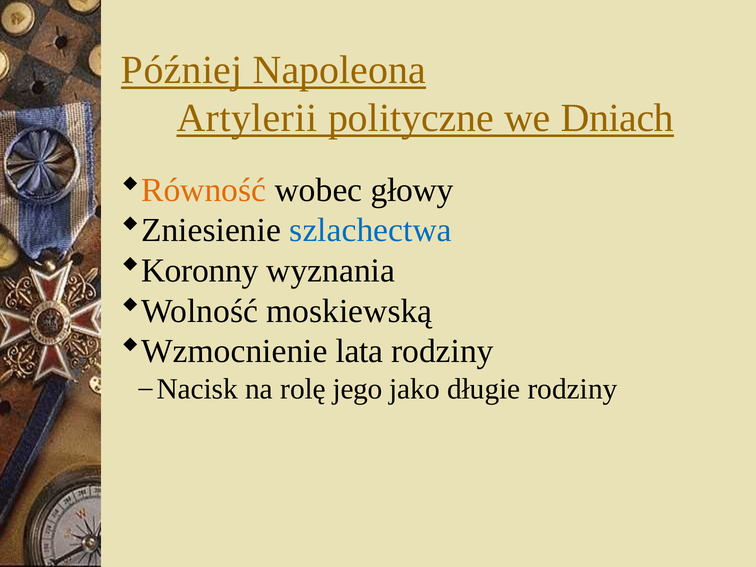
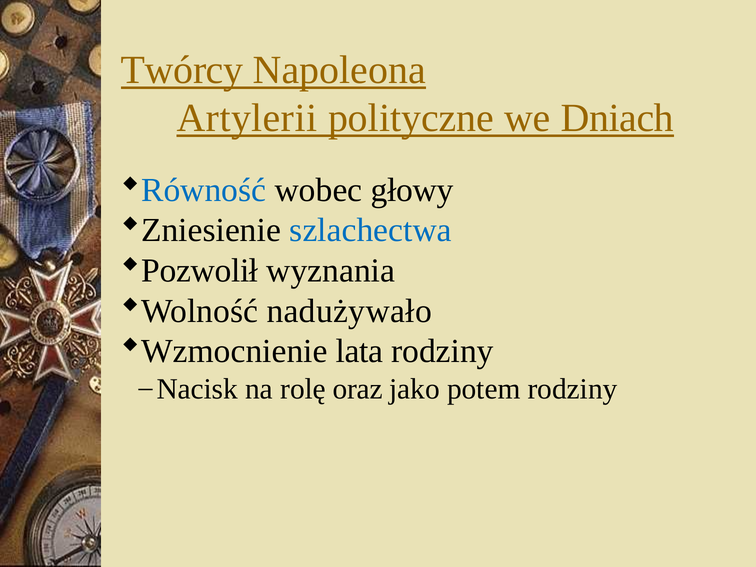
Później: Później -> Twórcy (182, 70)
Równość colour: orange -> blue (204, 190)
Koronny: Koronny -> Pozwolił (200, 271)
moskiewską: moskiewską -> nadużywało (349, 311)
jego: jego -> oraz (358, 389)
długie: długie -> potem (484, 389)
